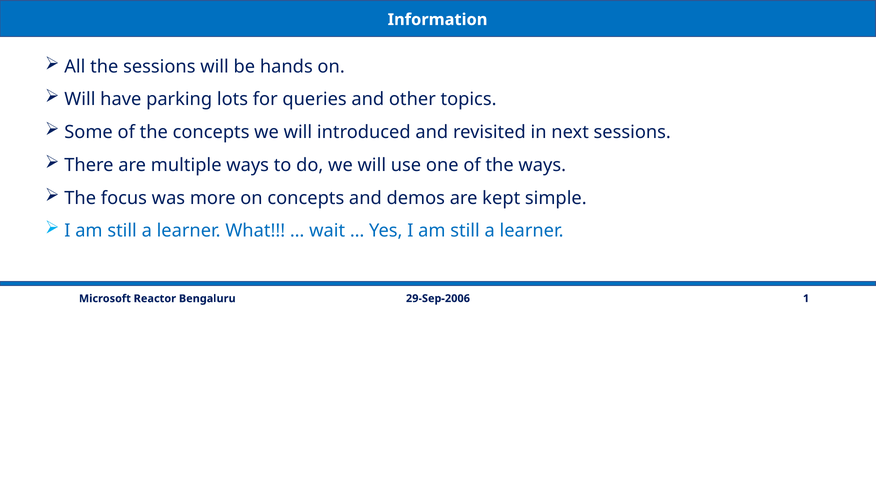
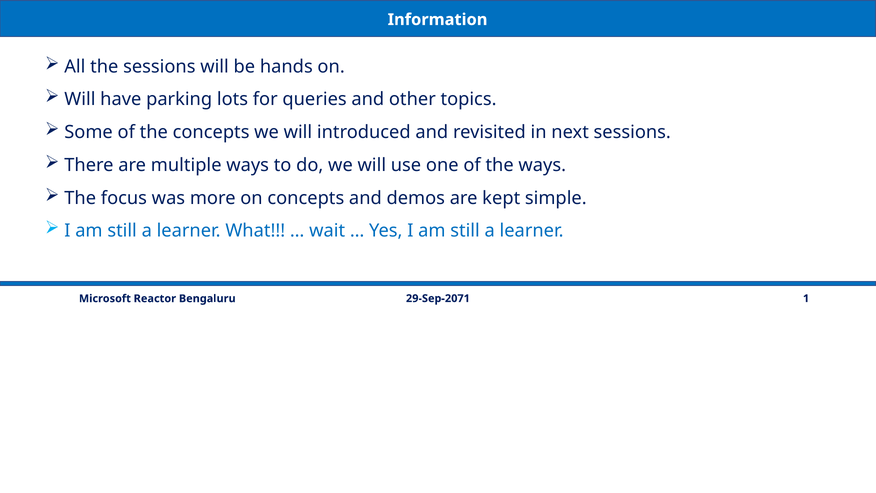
29-Sep-2006: 29-Sep-2006 -> 29-Sep-2071 (438, 298)
